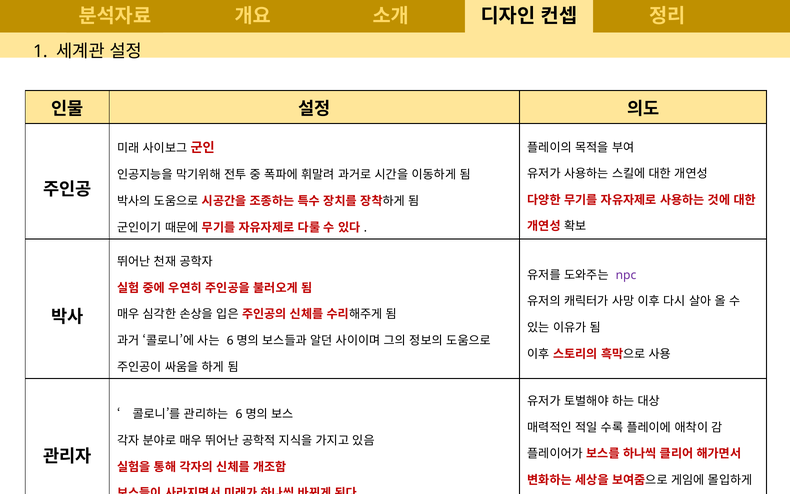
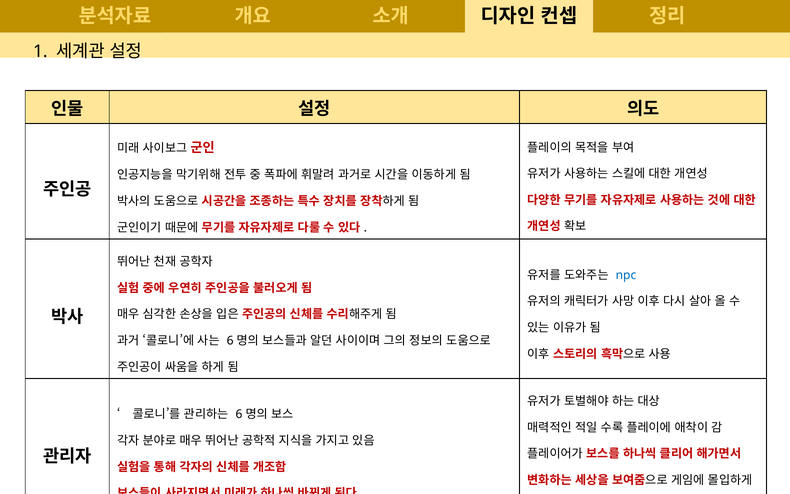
npc colour: purple -> blue (626, 275)
